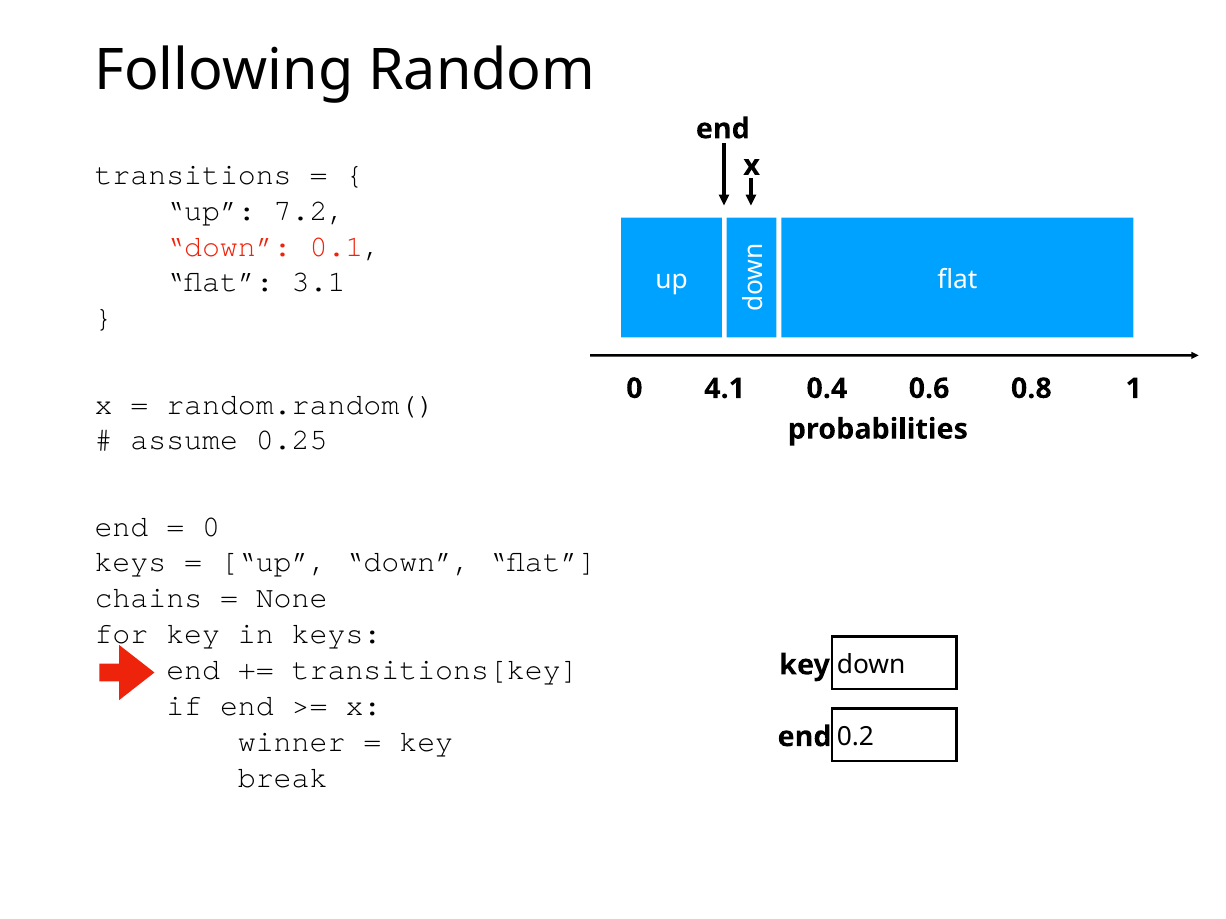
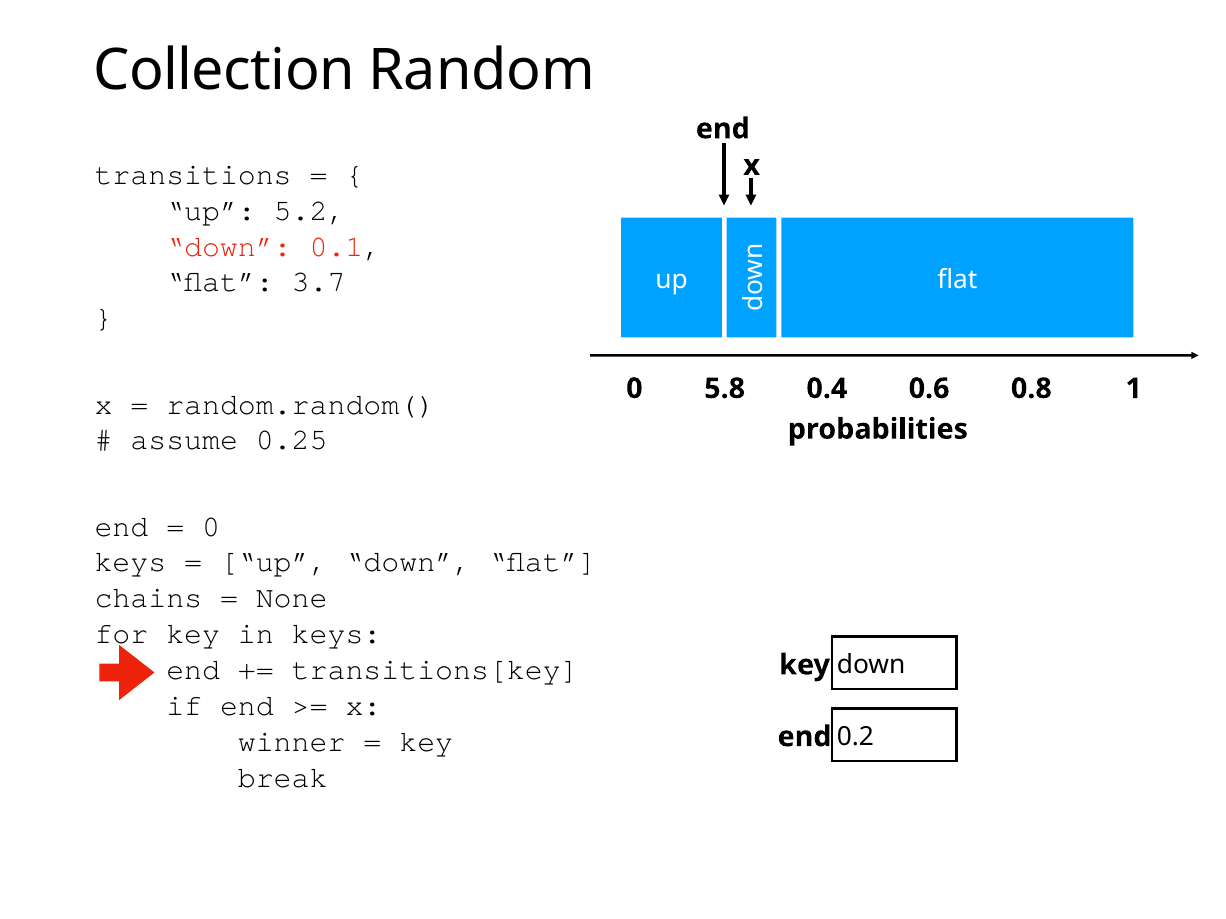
Following: Following -> Collection (224, 71)
7.2: 7.2 -> 5.2 (310, 210)
3.1: 3.1 -> 3.7 (319, 282)
4.1: 4.1 -> 5.8 (725, 389)
